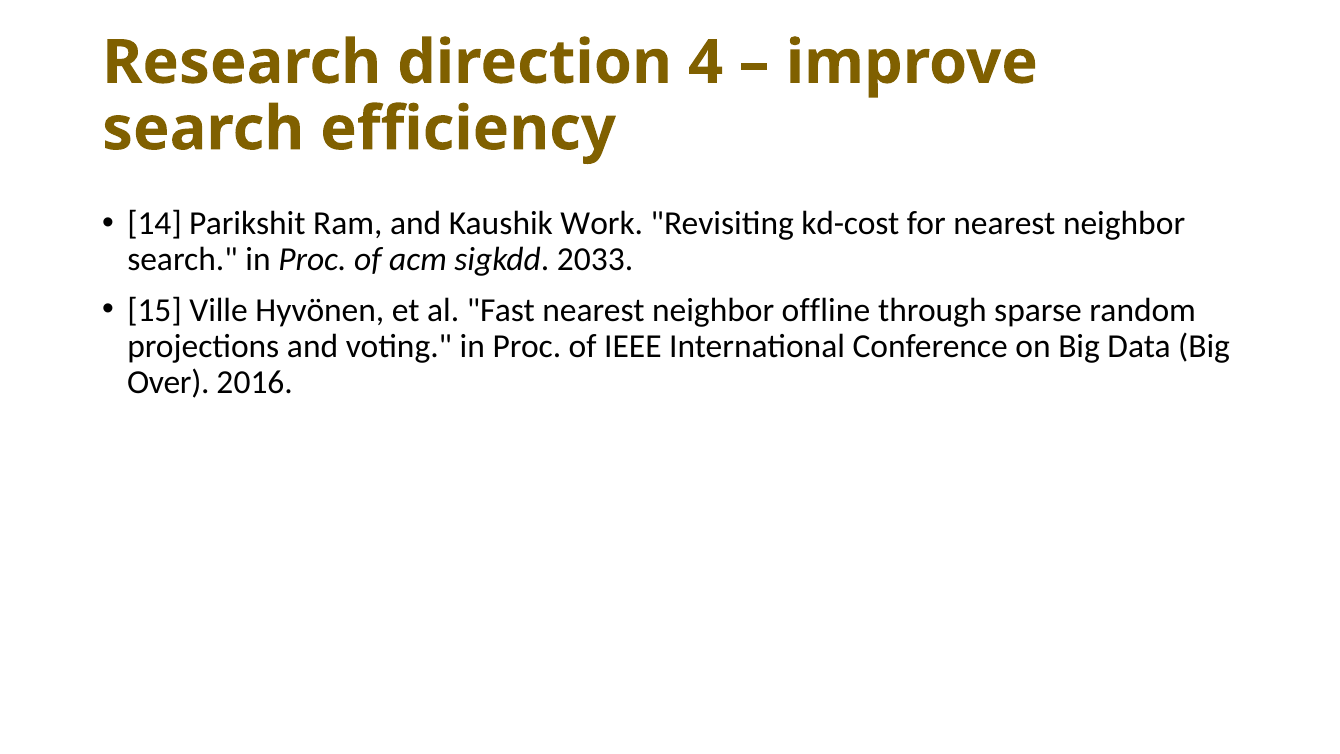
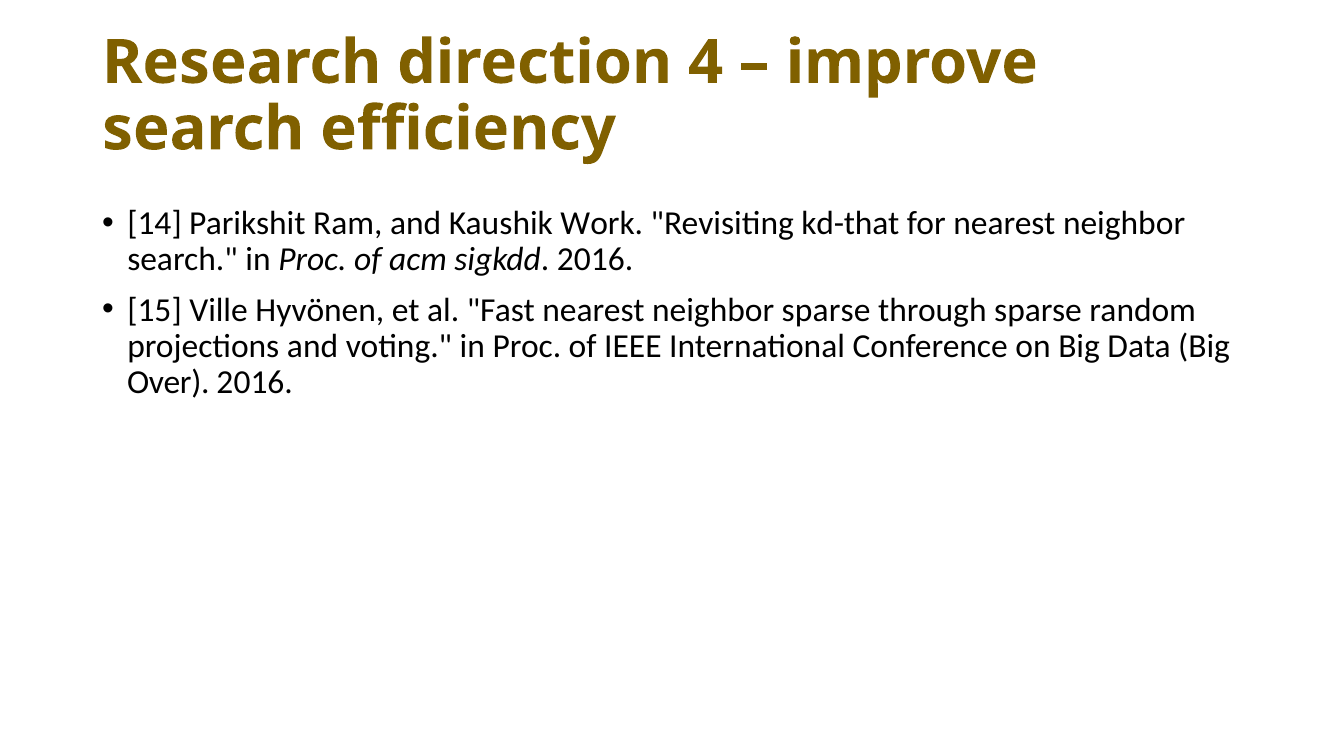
kd-cost: kd-cost -> kd-that (850, 224)
sigkdd 2033: 2033 -> 2016 (595, 260)
neighbor offline: offline -> sparse (826, 310)
